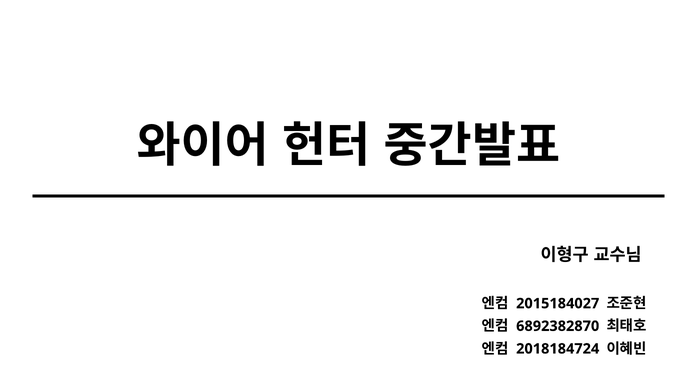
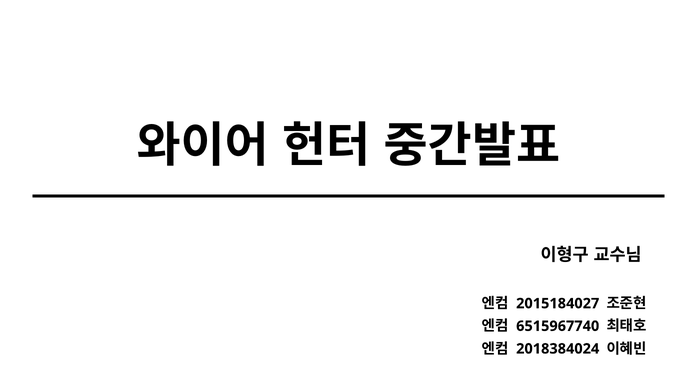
6892382870: 6892382870 -> 6515967740 (558, 326)
2018184724: 2018184724 -> 2018384024 (558, 349)
